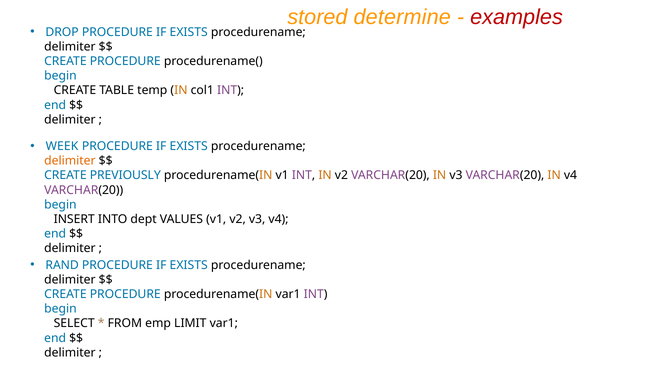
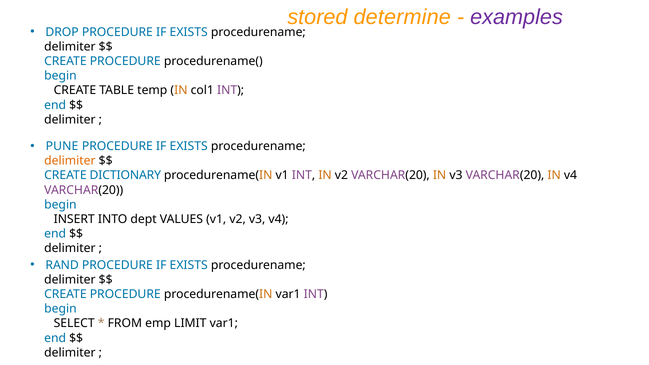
examples colour: red -> purple (516, 17)
WEEK: WEEK -> PUNE (62, 146)
PREVIOUSLY: PREVIOUSLY -> DICTIONARY (125, 175)
